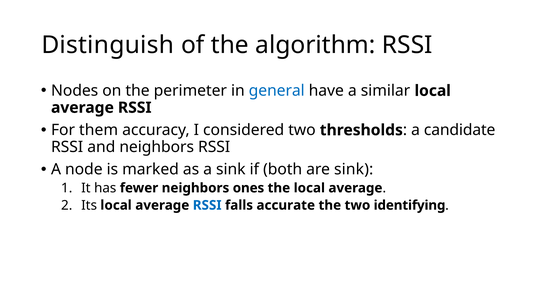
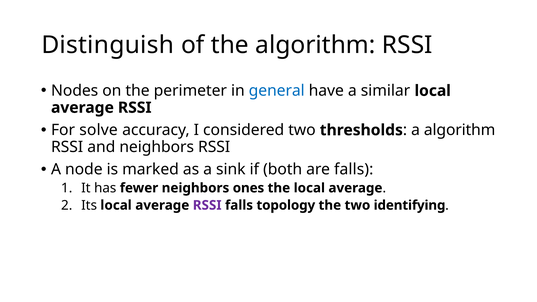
them: them -> solve (99, 130)
a candidate: candidate -> algorithm (460, 130)
are sink: sink -> falls (354, 170)
RSSI colour: blue -> purple (207, 205)
accurate: accurate -> topology (286, 205)
